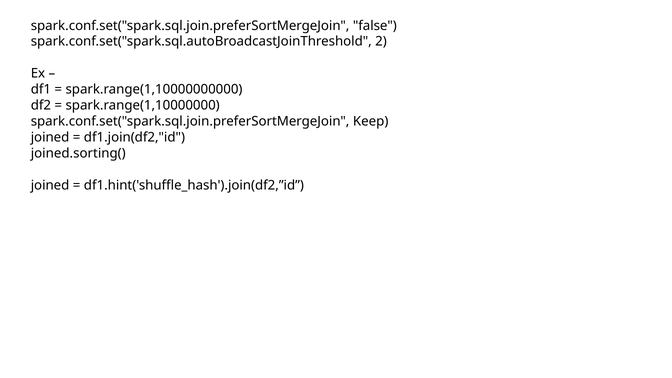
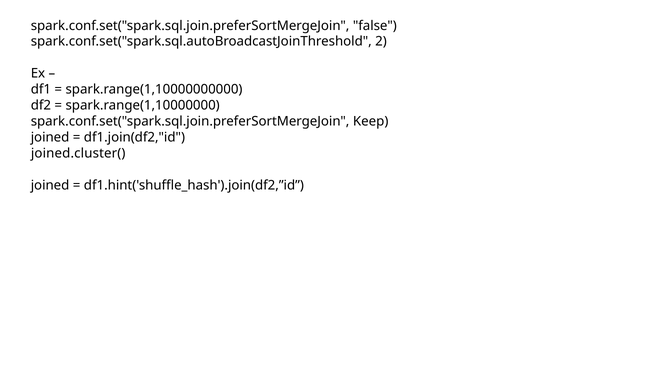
joined.sorting(: joined.sorting( -> joined.cluster( (78, 153)
